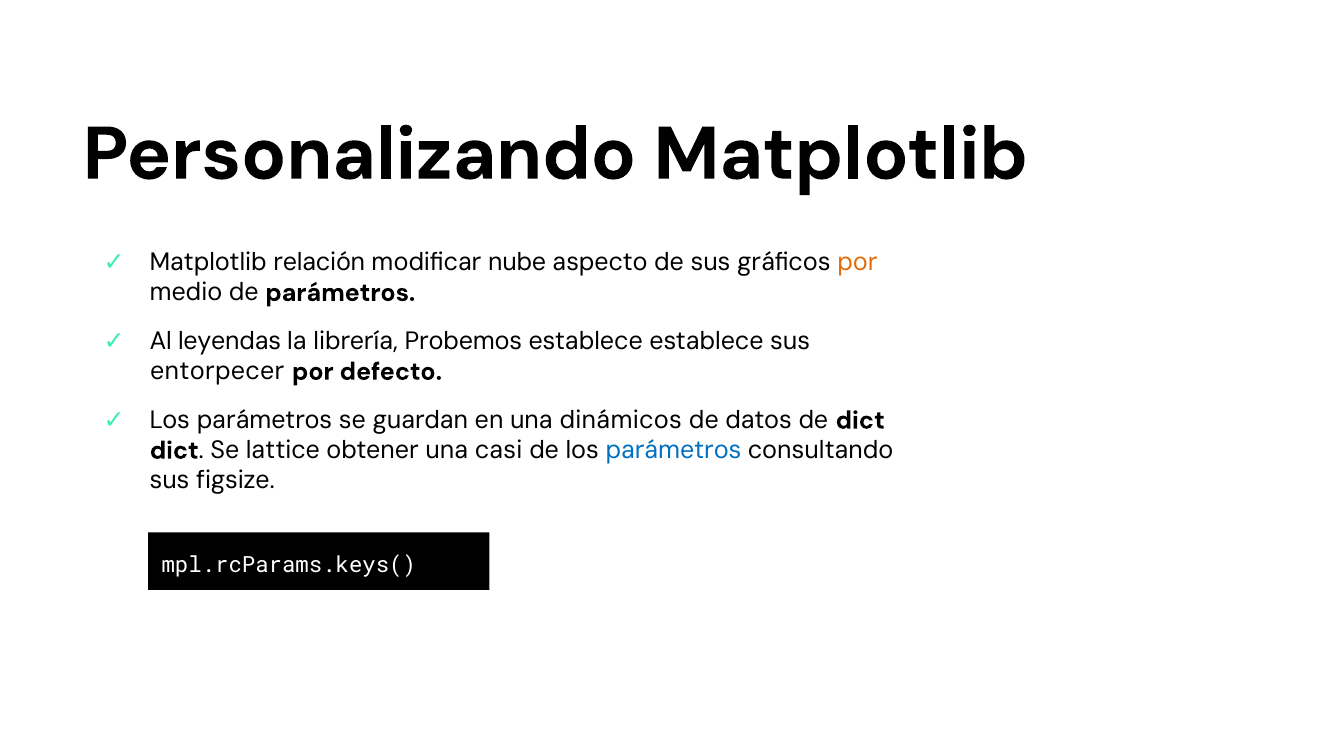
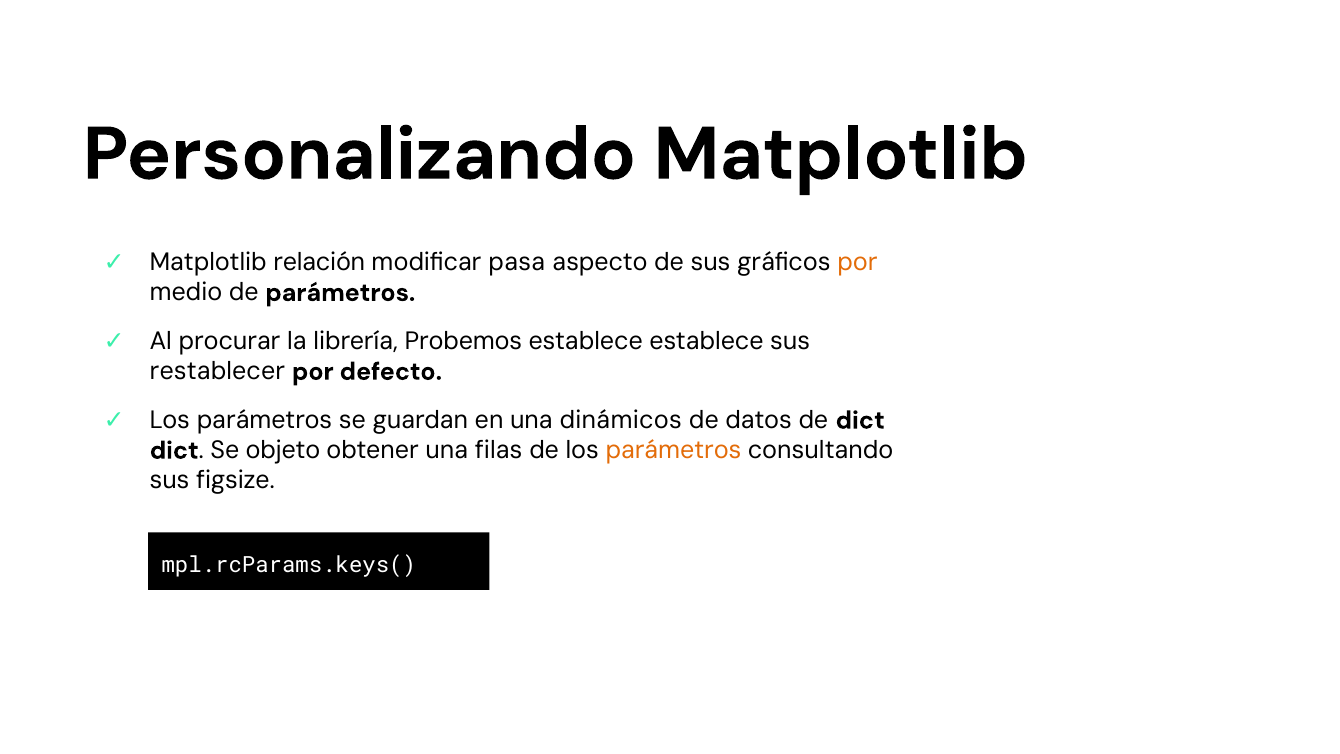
nube: nube -> pasa (517, 262)
leyendas: leyendas -> procurar (230, 341)
entorpecer: entorpecer -> restablecer (217, 371)
lattice: lattice -> objeto (283, 450)
casi: casi -> filas (499, 450)
parámetros colour: blue -> orange (674, 450)
